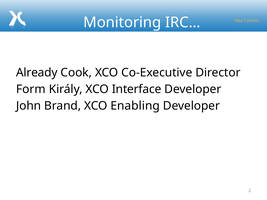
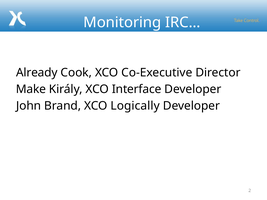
Form: Form -> Make (31, 89)
Enabling: Enabling -> Logically (135, 106)
